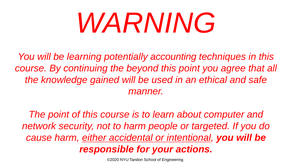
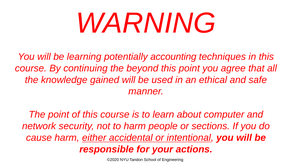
targeted: targeted -> sections (211, 127)
